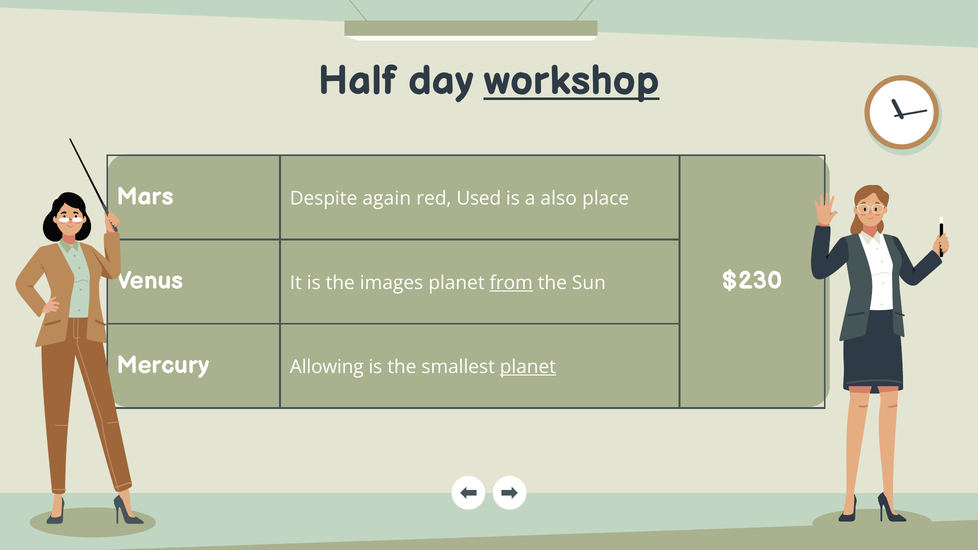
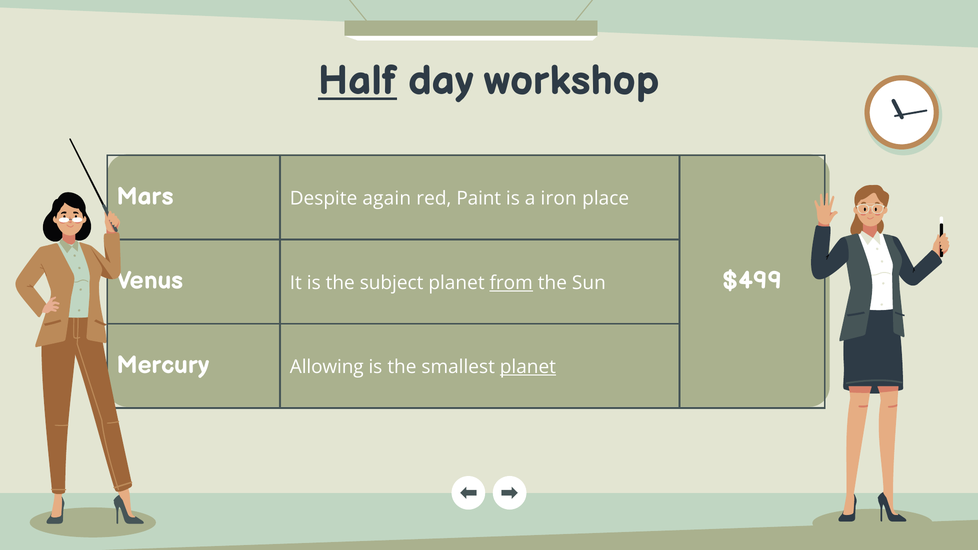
Half underline: none -> present (358, 81)
workshop underline: present -> none (572, 81)
Used: Used -> Paint (479, 199)
also: also -> iron (559, 199)
images: images -> subject (392, 283)
$230: $230 -> $499 (752, 281)
